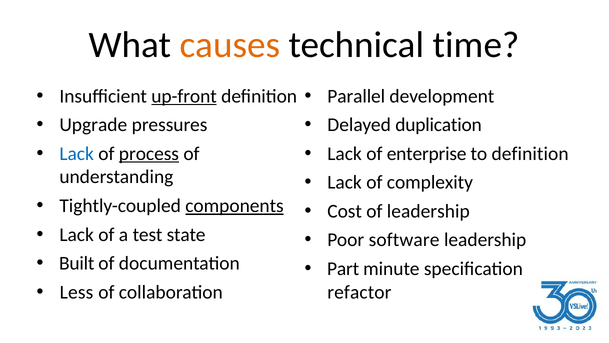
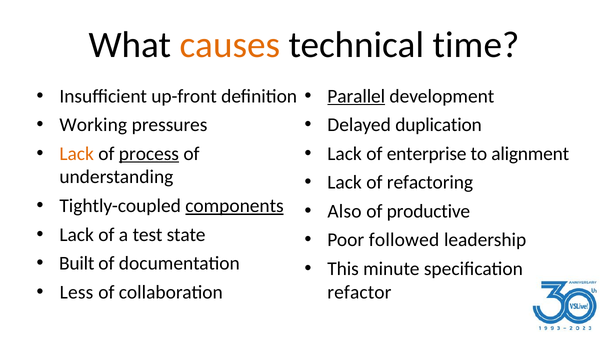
up-front underline: present -> none (184, 96)
Parallel underline: none -> present (356, 96)
Upgrade: Upgrade -> Working (93, 125)
Lack colour: blue -> orange (77, 154)
to definition: definition -> alignment (530, 154)
complexity: complexity -> refactoring (430, 182)
Cost: Cost -> Also (344, 211)
of leadership: leadership -> productive (428, 211)
software: software -> followed (404, 240)
Part: Part -> This (343, 268)
